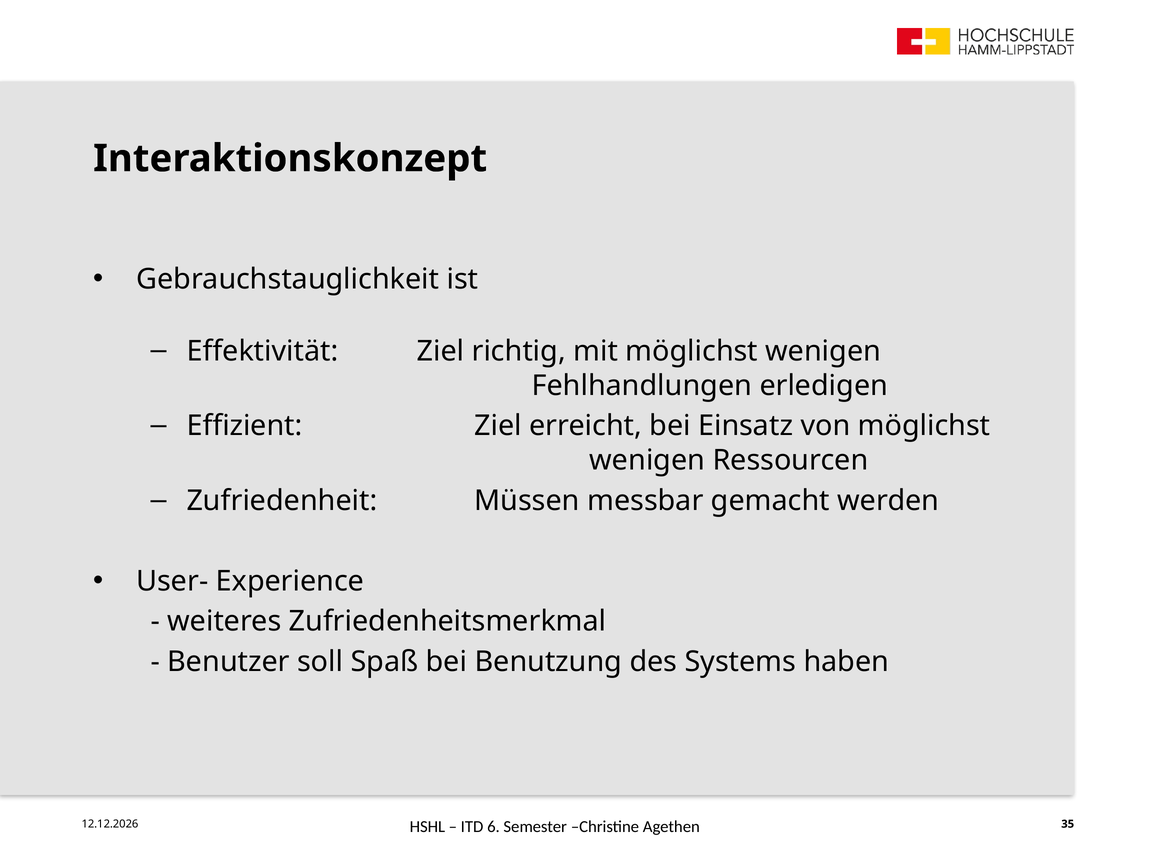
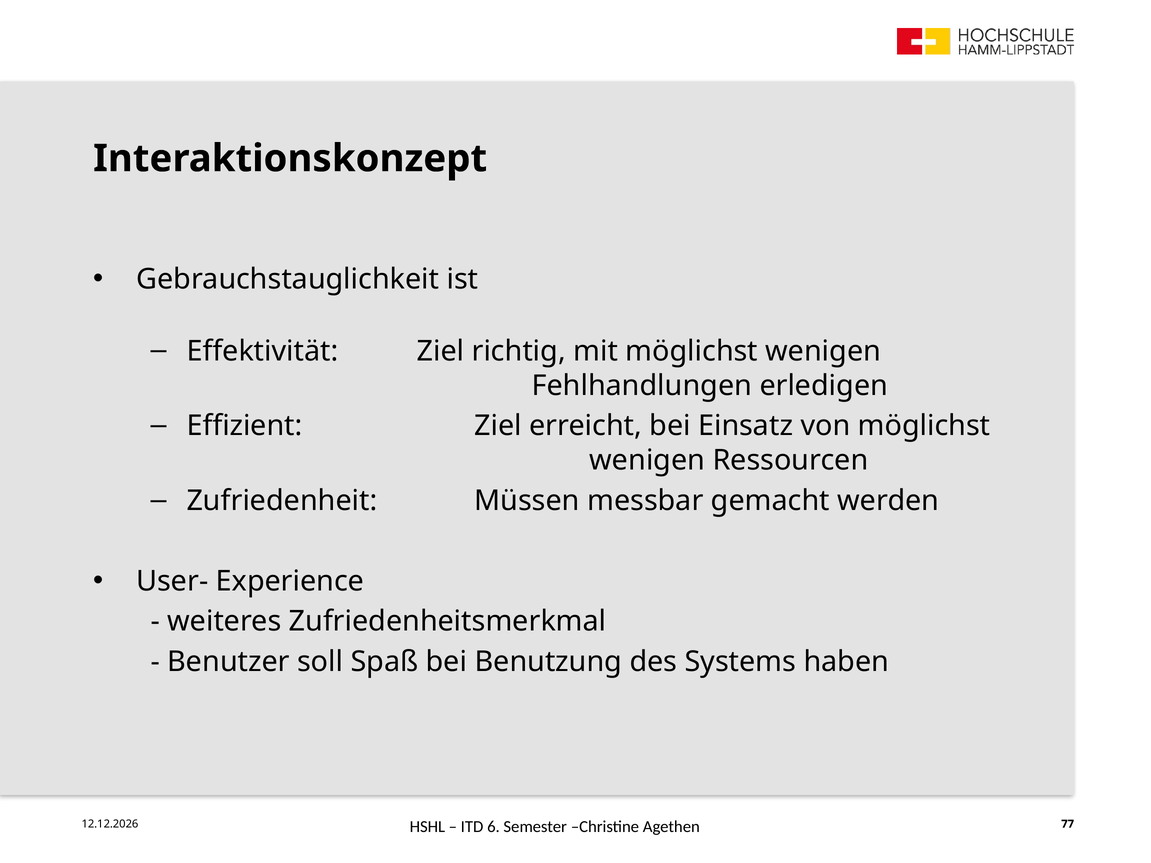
35: 35 -> 77 (1068, 824)
